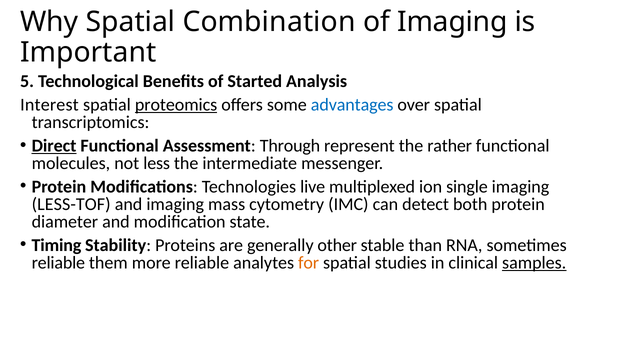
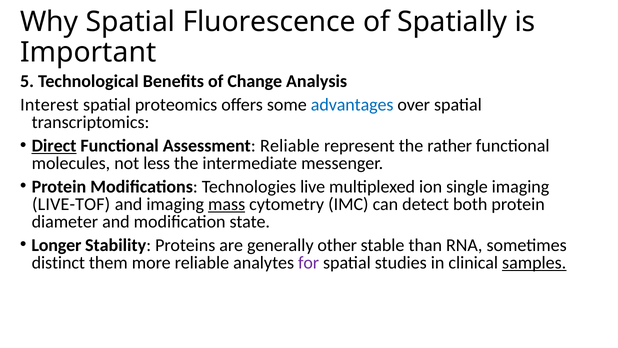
Combination: Combination -> Fluorescence (269, 22)
of Imaging: Imaging -> Spatially (452, 22)
Started: Started -> Change (255, 81)
proteomics underline: present -> none (176, 105)
Assessment Through: Through -> Reliable (290, 146)
LESS-TOF: LESS-TOF -> LIVE-TOF (71, 204)
mass underline: none -> present (227, 204)
Timing: Timing -> Longer (56, 245)
reliable: reliable -> distinct (58, 262)
for colour: orange -> purple (309, 262)
